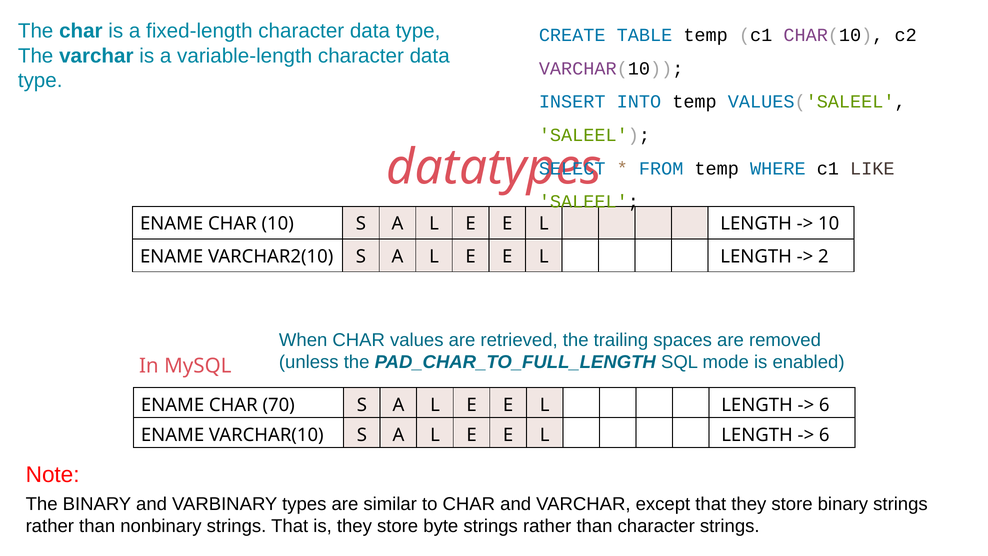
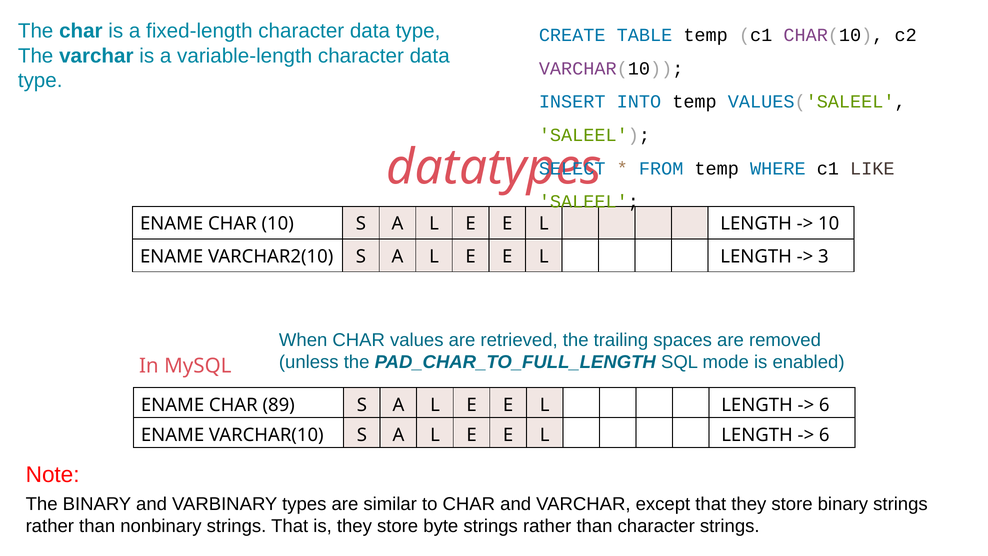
2: 2 -> 3 (823, 256)
70: 70 -> 89 (279, 405)
